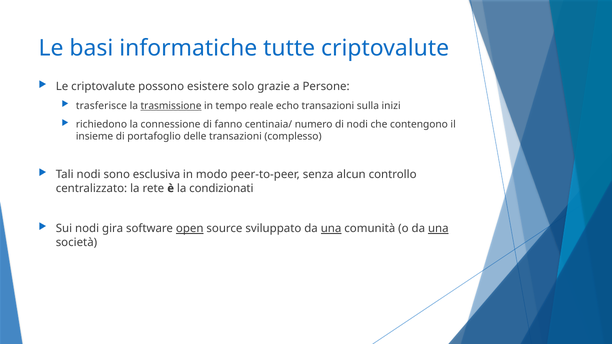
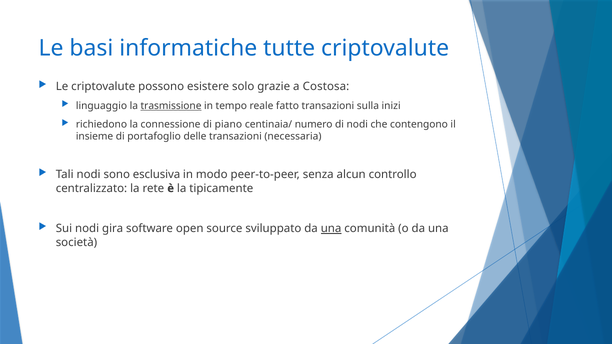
Persone: Persone -> Costosa (326, 87)
trasferisce: trasferisce -> linguaggio (101, 106)
echo: echo -> fatto (287, 106)
fanno: fanno -> piano (228, 124)
complesso: complesso -> necessaria (293, 137)
condizionati: condizionati -> tipicamente (221, 188)
open underline: present -> none (190, 229)
una underline: present -> none (438, 229)
